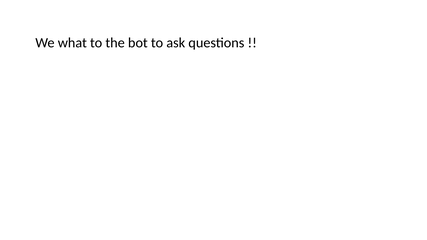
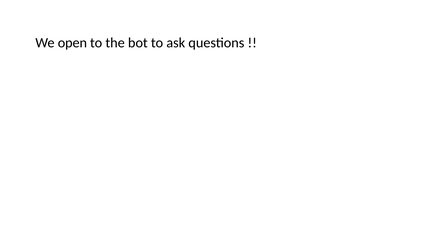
what: what -> open (72, 43)
